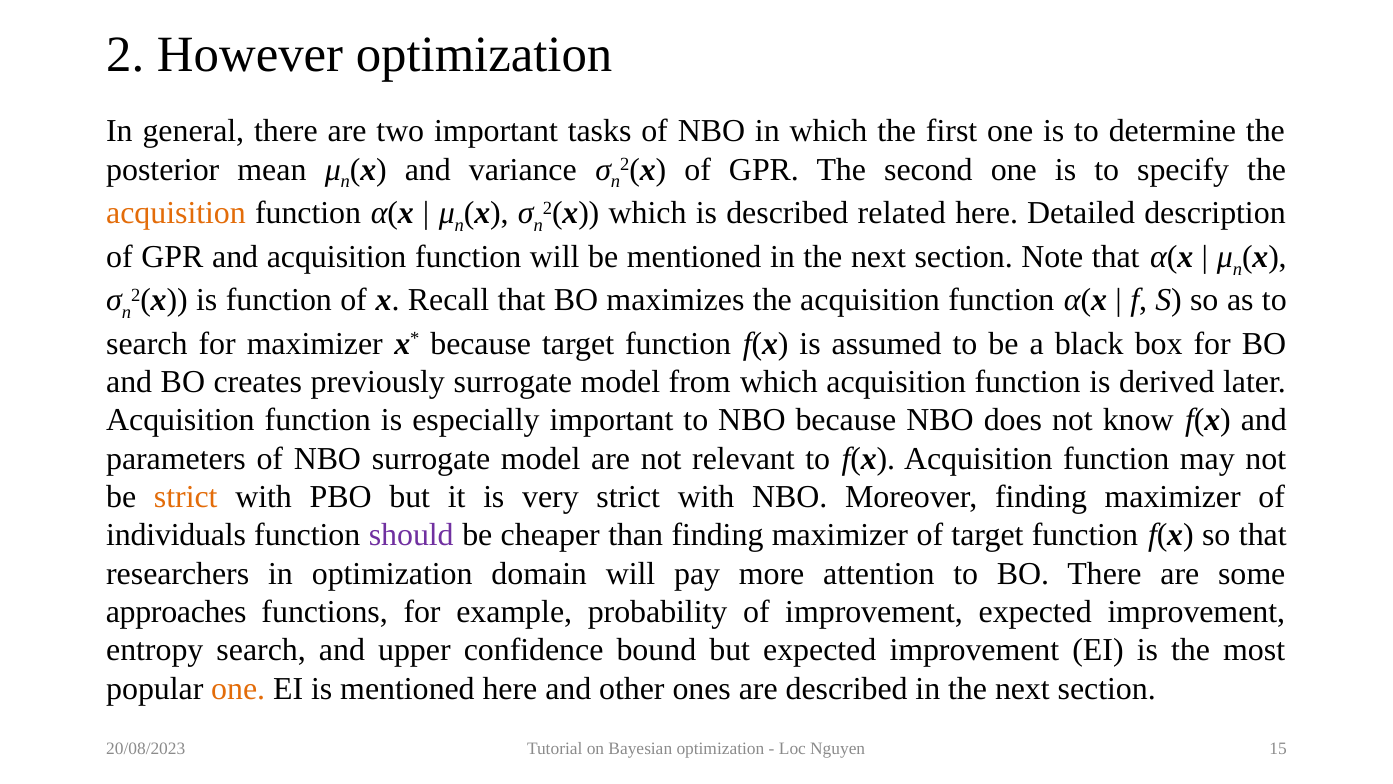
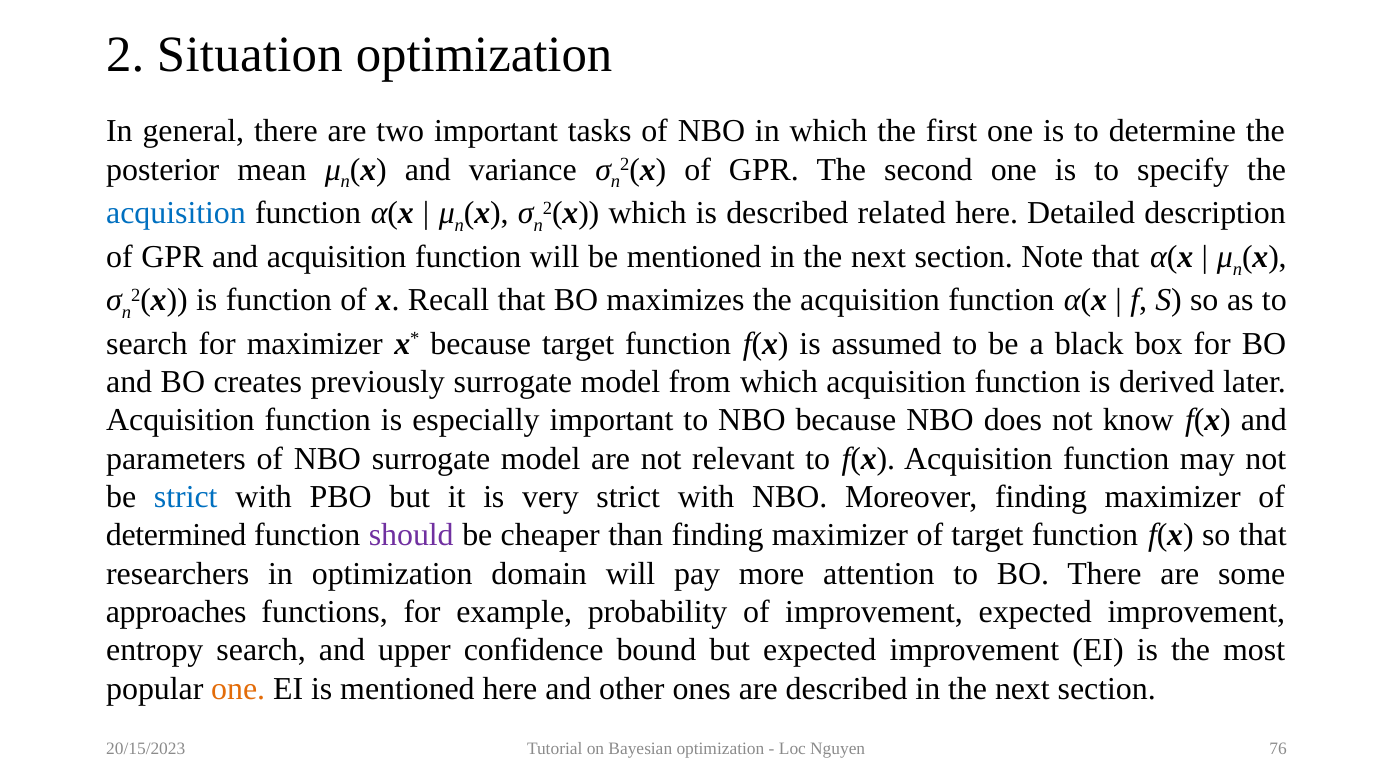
However: However -> Situation (250, 55)
acquisition colour: orange -> blue (176, 213)
strict colour: orange -> blue (186, 497)
individuals: individuals -> determined (176, 535)
20/08/2023: 20/08/2023 -> 20/15/2023 (146, 748)
15: 15 -> 76 (1278, 748)
